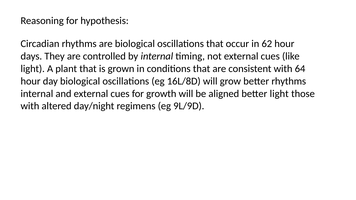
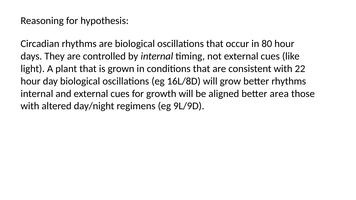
62: 62 -> 80 (267, 44)
64: 64 -> 22 (300, 69)
better light: light -> area (279, 94)
